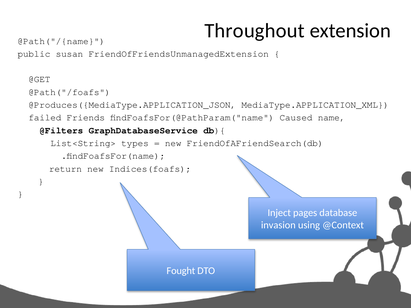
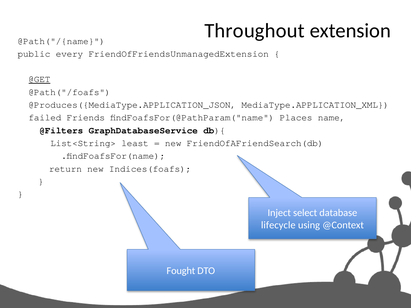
susan: susan -> every (69, 54)
@GET underline: none -> present (39, 79)
Caused: Caused -> Places (296, 118)
types: types -> least (135, 143)
pages: pages -> select (305, 213)
invasion: invasion -> lifecycle (278, 225)
